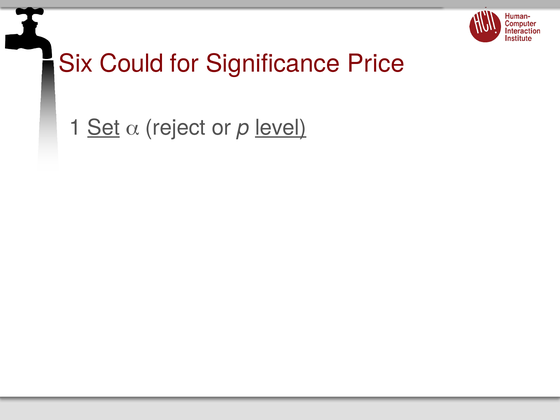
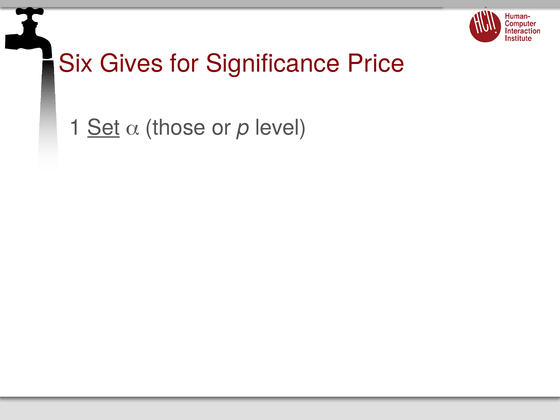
Could: Could -> Gives (132, 64)
reject: reject -> those (176, 128)
level underline: present -> none (281, 128)
